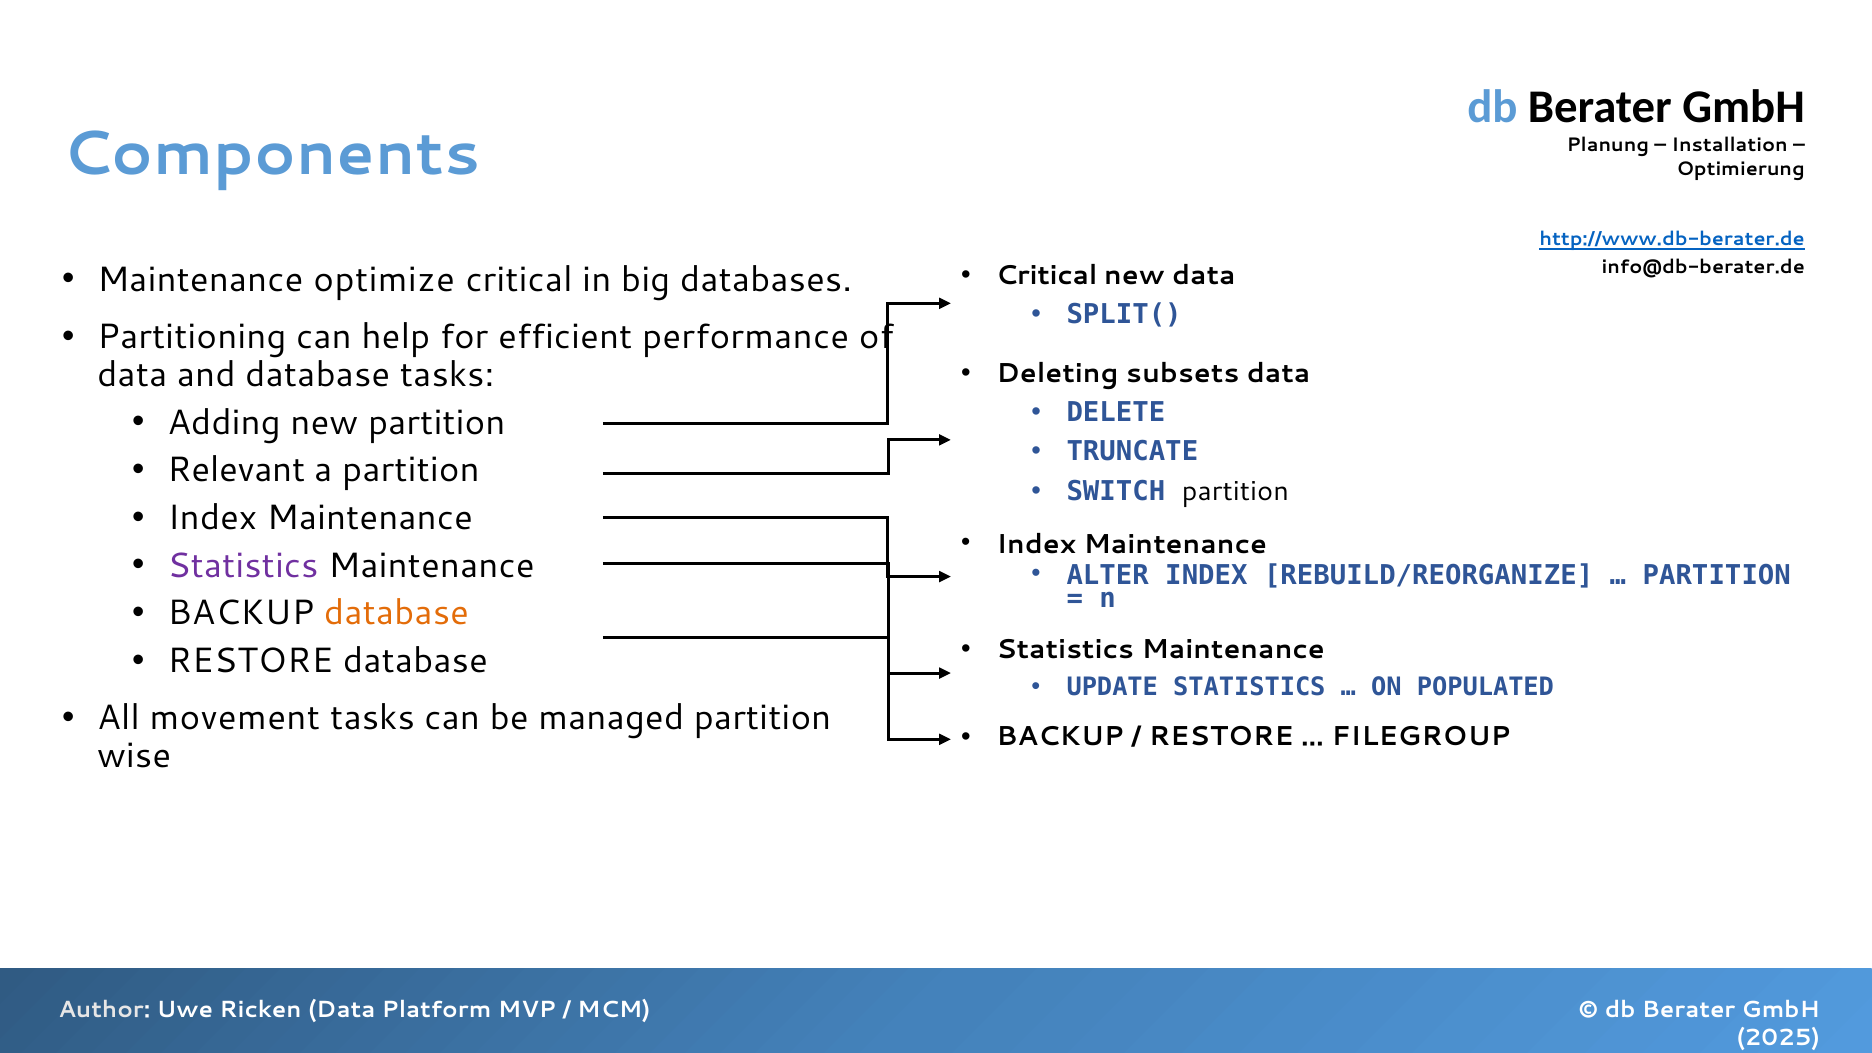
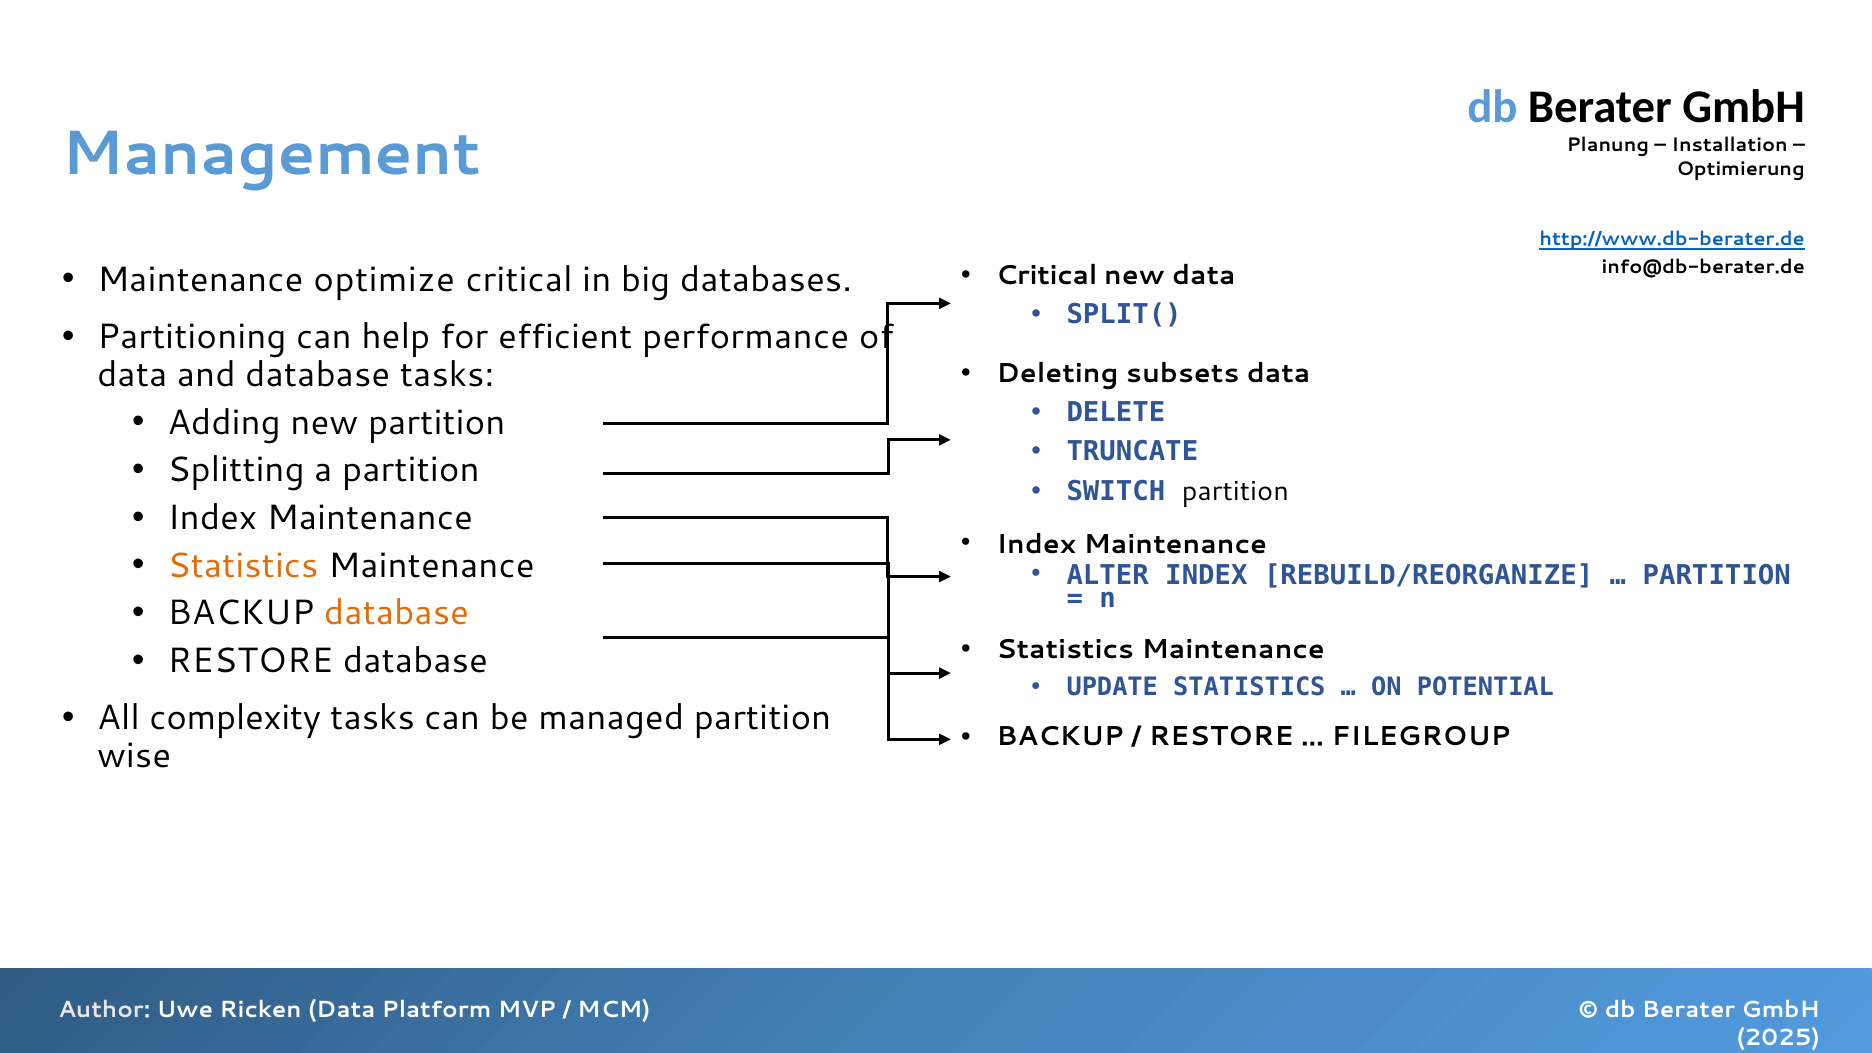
Components: Components -> Management (272, 154)
Relevant: Relevant -> Splitting (236, 470)
Statistics colour: purple -> orange (243, 566)
POPULATED: POPULATED -> POTENTIAL (1485, 687)
movement: movement -> complexity (235, 718)
